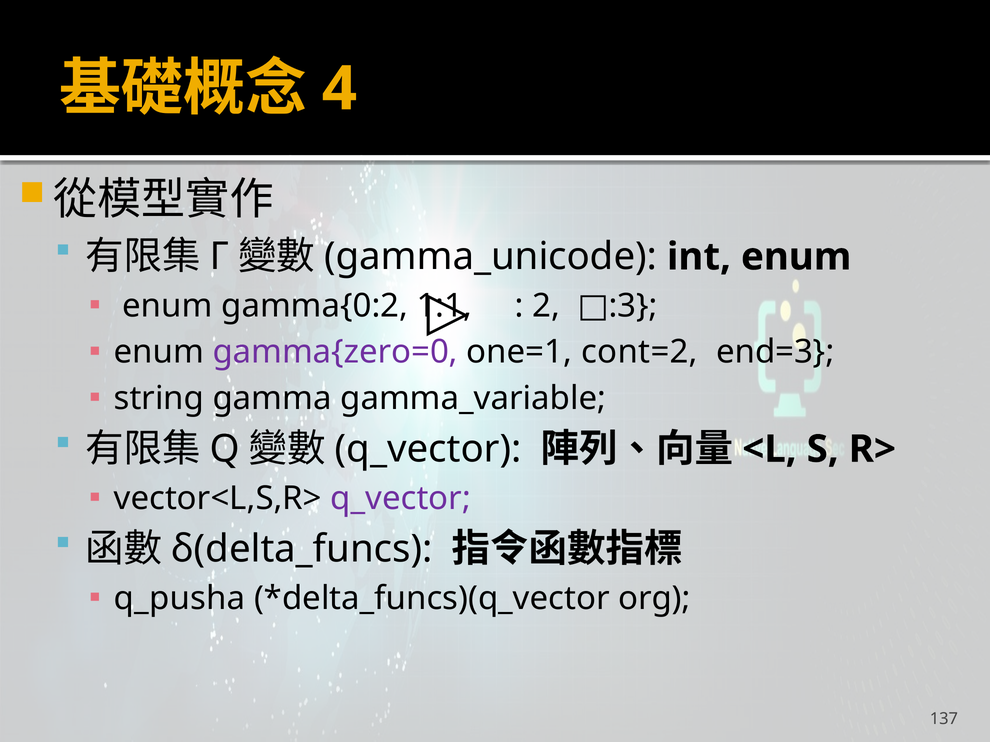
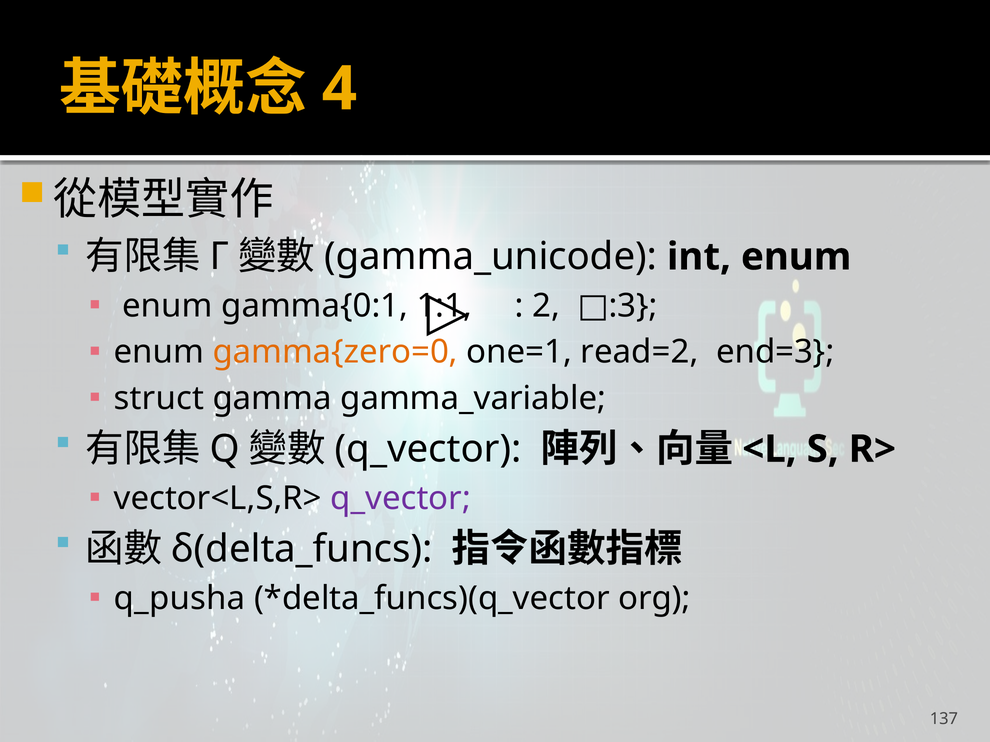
gamma{0:2: gamma{0:2 -> gamma{0:1 (315, 306)
gamma{zero=0 colour: purple -> orange (335, 352)
cont=2: cont=2 -> read=2 (640, 352)
string: string -> struct (159, 398)
